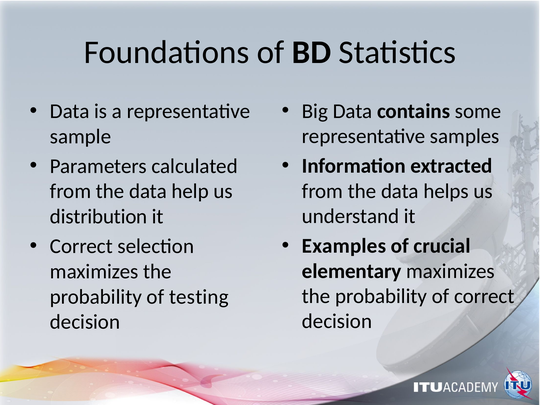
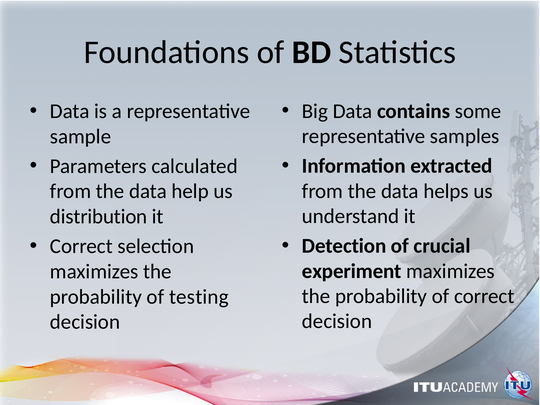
Examples: Examples -> Detection (344, 246)
elementary: elementary -> experiment (352, 271)
